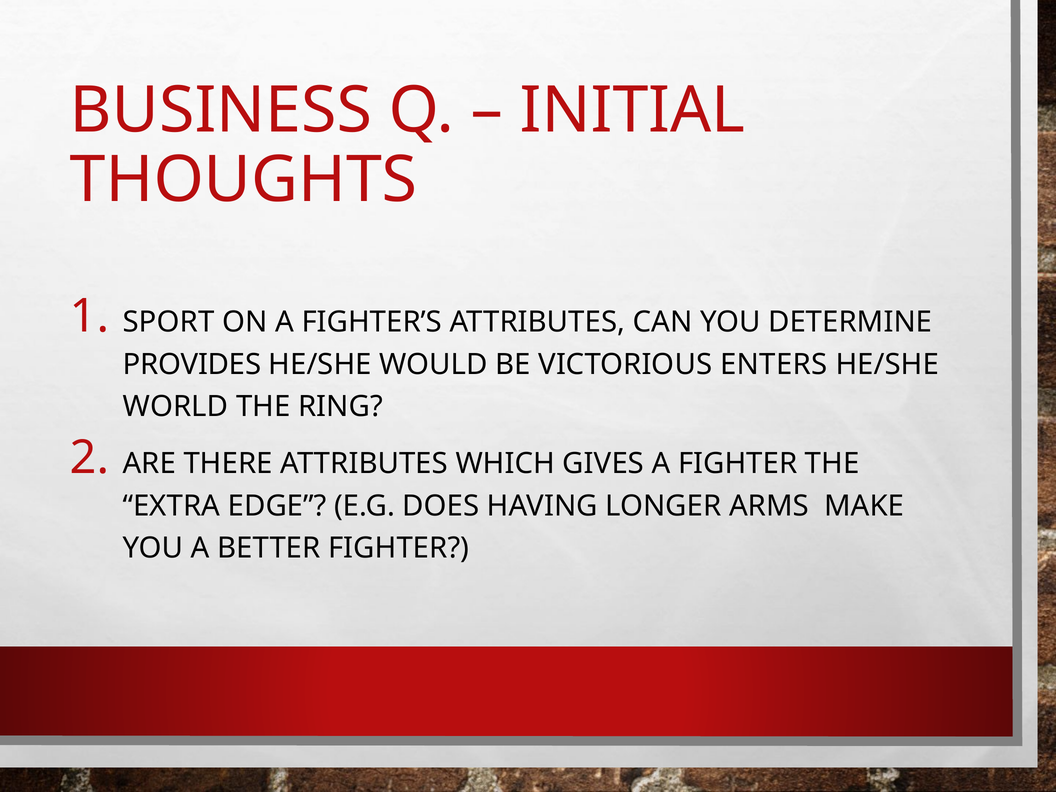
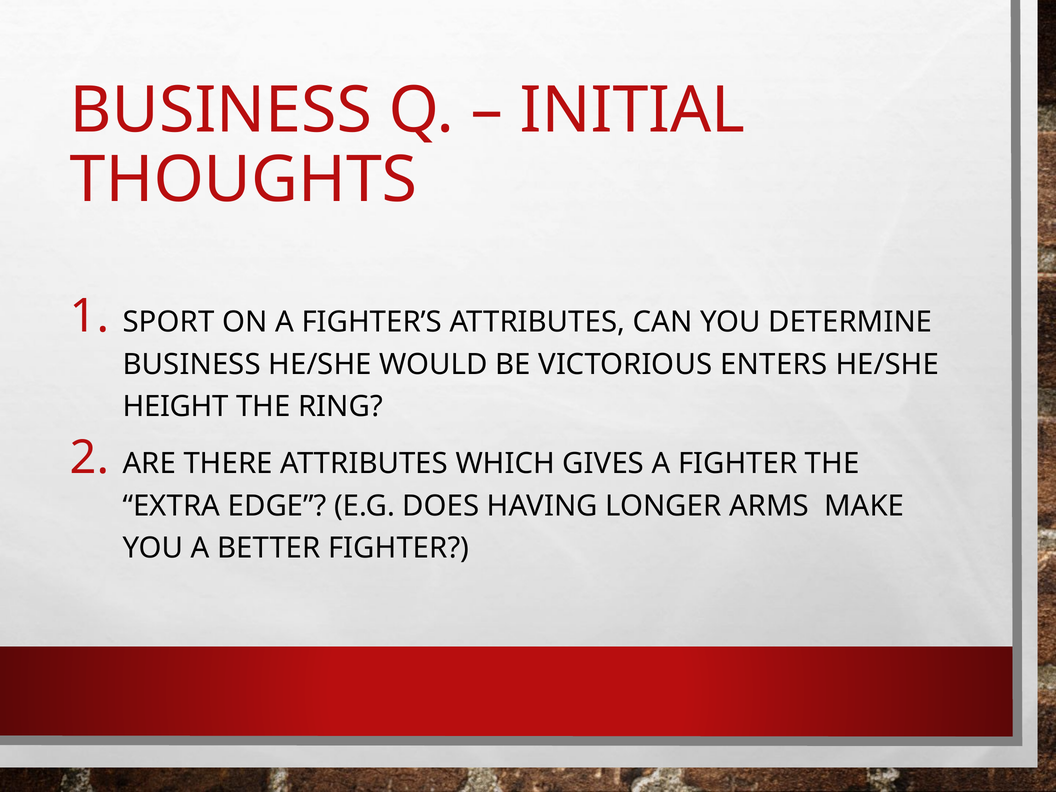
PROVIDES: PROVIDES -> BUSINESS (192, 364)
WORLD: WORLD -> HEIGHT (176, 407)
